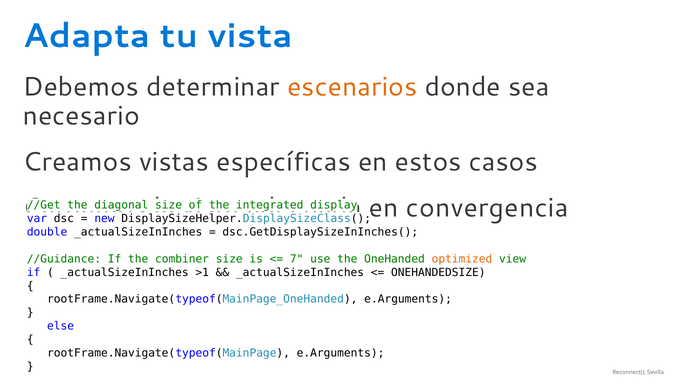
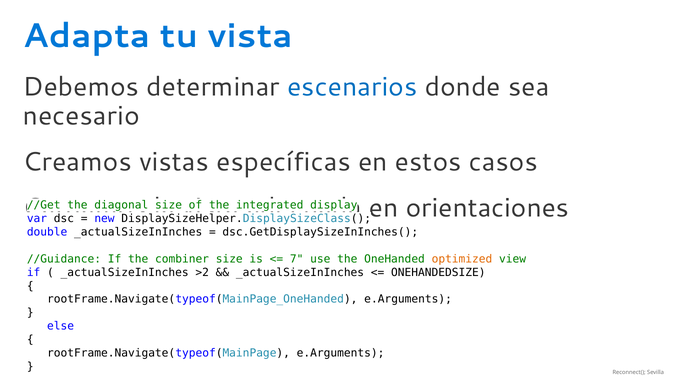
escenarios colour: orange -> blue (352, 87)
convergencia: convergencia -> orientaciones (487, 208)
>1: >1 -> >2 (202, 273)
